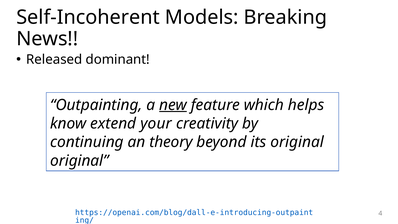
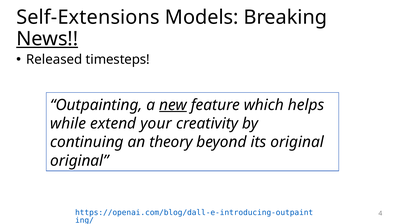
Self-Incoherent: Self-Incoherent -> Self-Extensions (88, 17)
News underline: none -> present (47, 39)
dominant: dominant -> timesteps (118, 59)
know: know -> while (68, 123)
